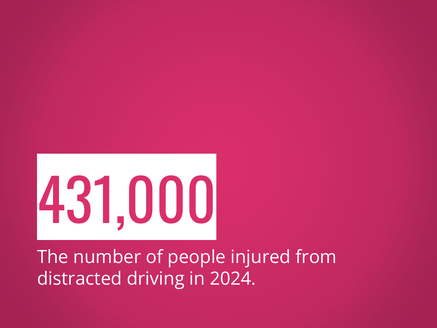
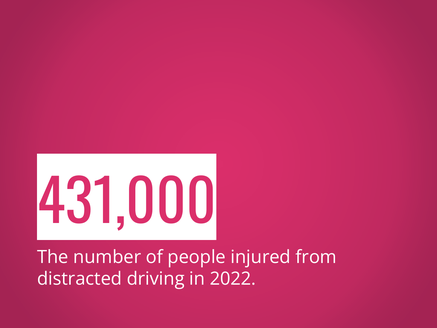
2024: 2024 -> 2022 (233, 279)
